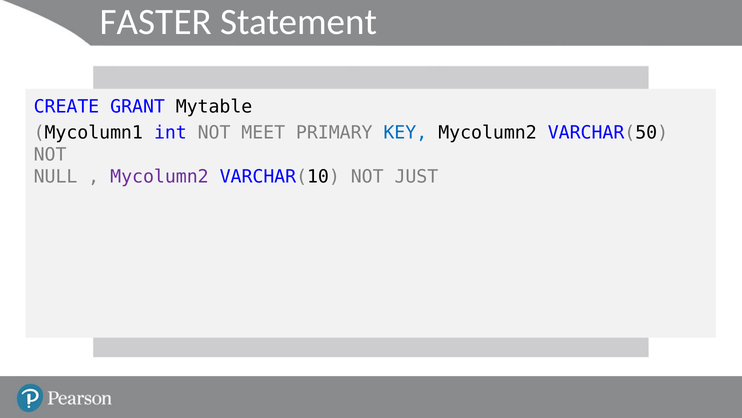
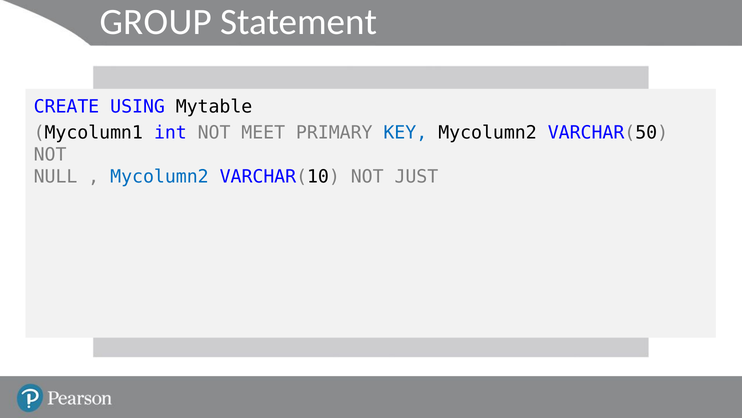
FASTER: FASTER -> GROUP (156, 22)
GRANT: GRANT -> USING (138, 106)
Mycolumn2 colour: purple -> blue (159, 176)
